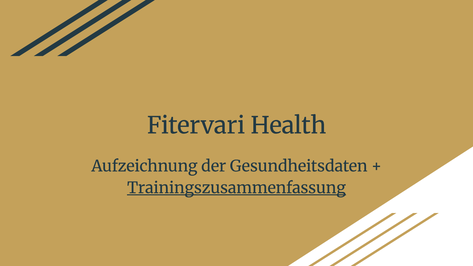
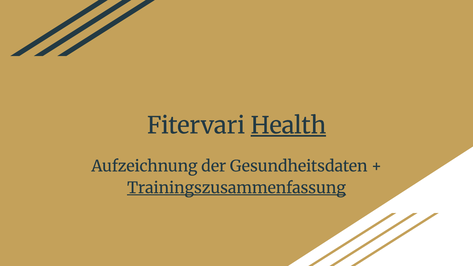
Health underline: none -> present (288, 126)
